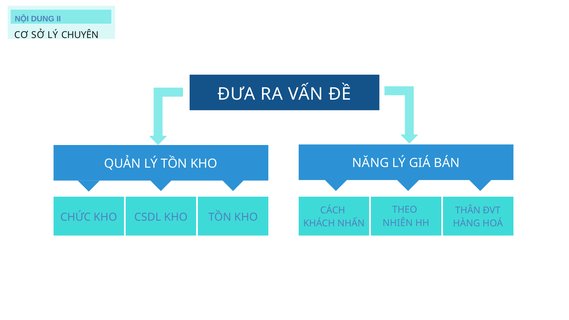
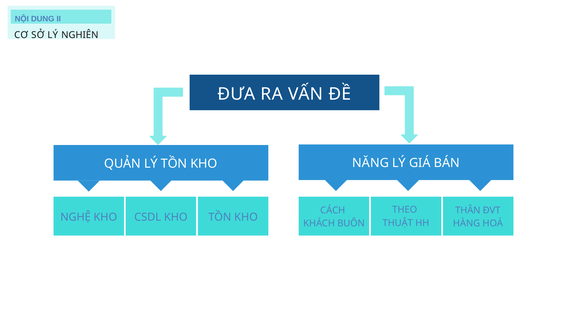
CHUYÊN: CHUYÊN -> NGHIÊN (80, 35)
CHỨC: CHỨC -> NGHỆ (76, 217)
NHIÊN: NHIÊN -> THUẬT (398, 223)
NHẤN: NHẤN -> BUÔN (351, 224)
